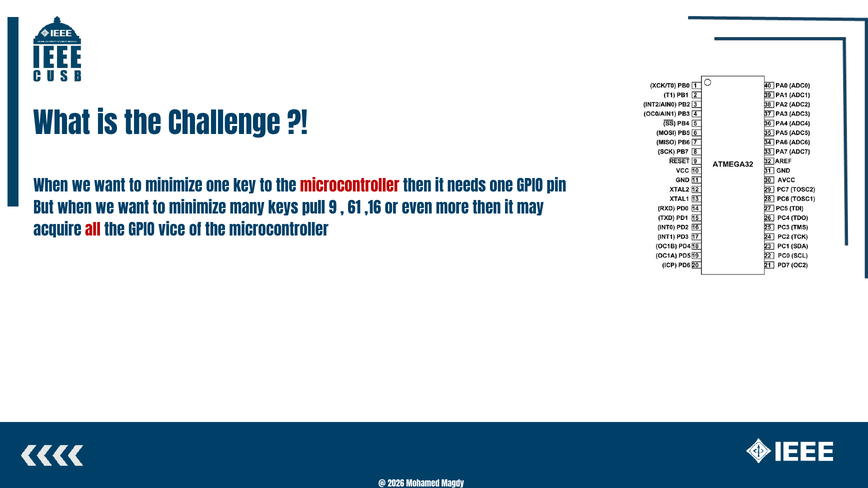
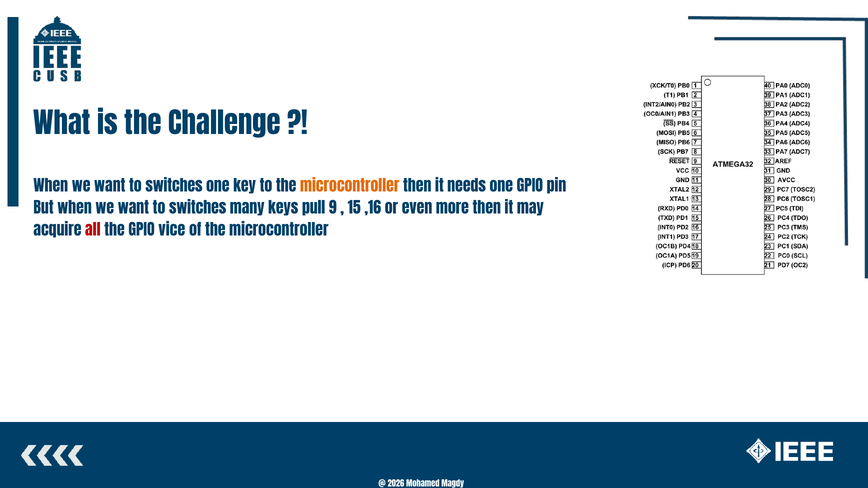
minimize: minimize -> switches (174, 187)
microcontroller colour: red -> orange (350, 187)
minimize: minimize -> switches (198, 209)
61: 61 -> 15 (354, 209)
